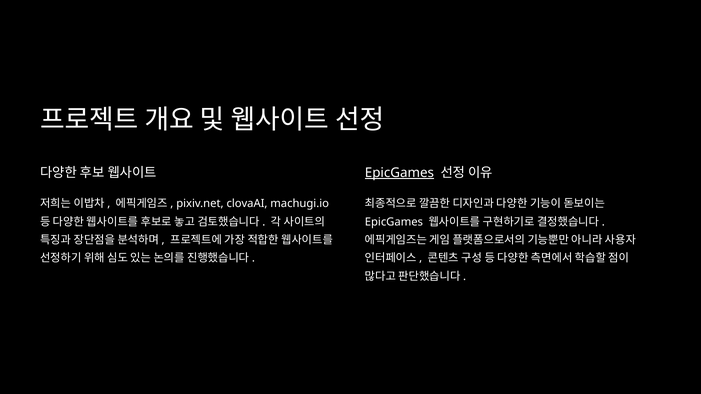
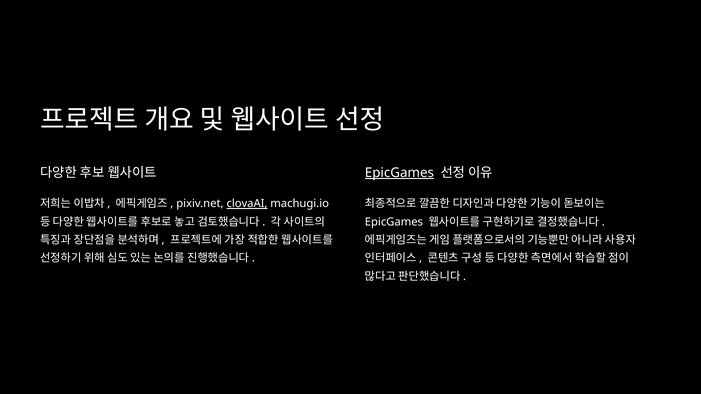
clovaAI underline: none -> present (247, 204)
